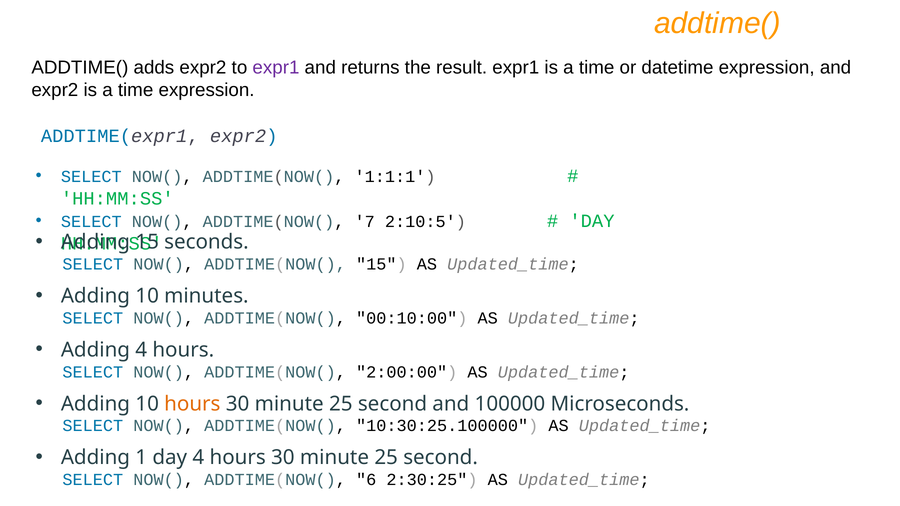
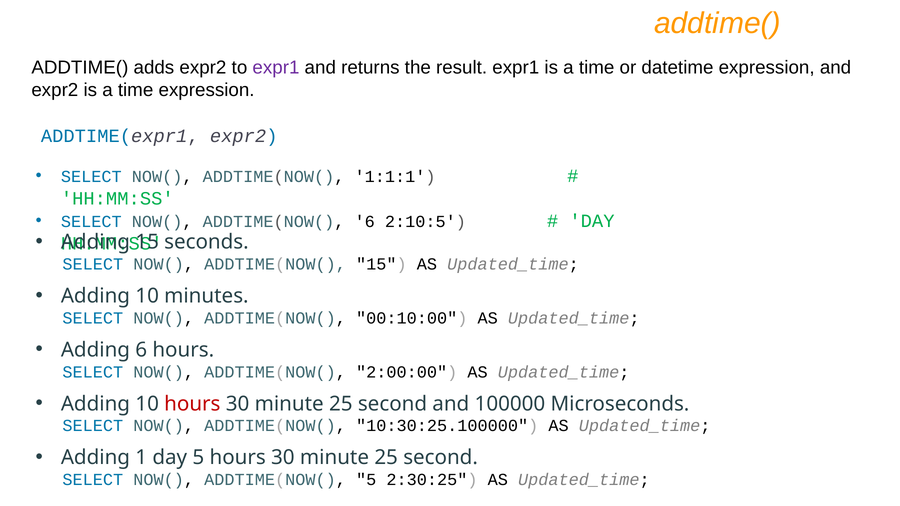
ADDTIME(NOW( 7: 7 -> 6 (365, 222)
Adding 4: 4 -> 6 (141, 350)
hours colour: orange -> red (192, 404)
day 4: 4 -> 5 (198, 458)
ADDTIME(NOW( 6: 6 -> 5 (366, 480)
